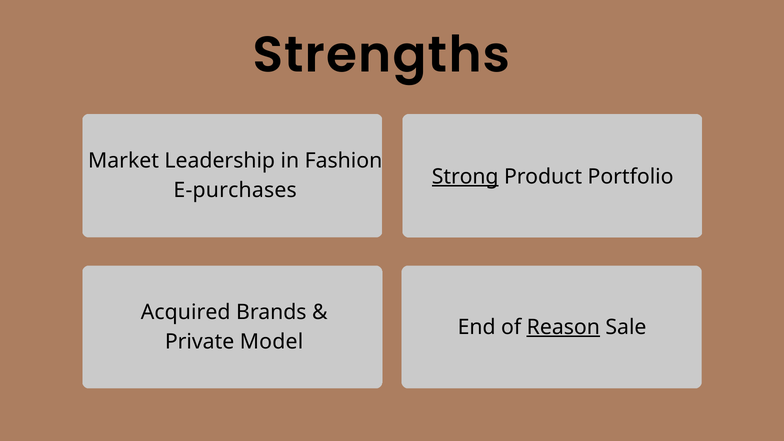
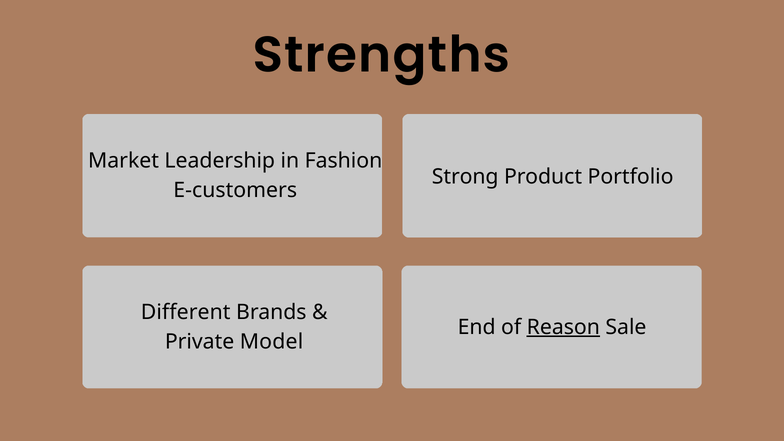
Strong underline: present -> none (465, 177)
E-purchases: E-purchases -> E-customers (235, 190)
Acquired: Acquired -> Different (186, 312)
